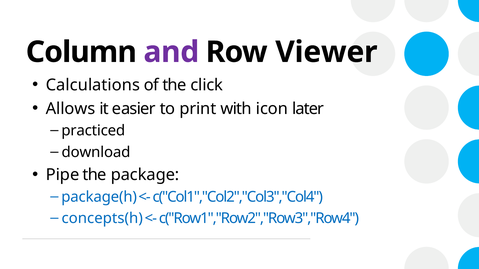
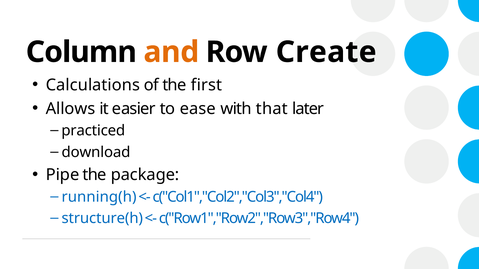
and colour: purple -> orange (171, 52)
Viewer: Viewer -> Create (326, 52)
click: click -> first (207, 85)
print: print -> ease (198, 109)
icon: icon -> that (272, 109)
package(h: package(h -> running(h (99, 197)
concepts(h: concepts(h -> structure(h (102, 219)
